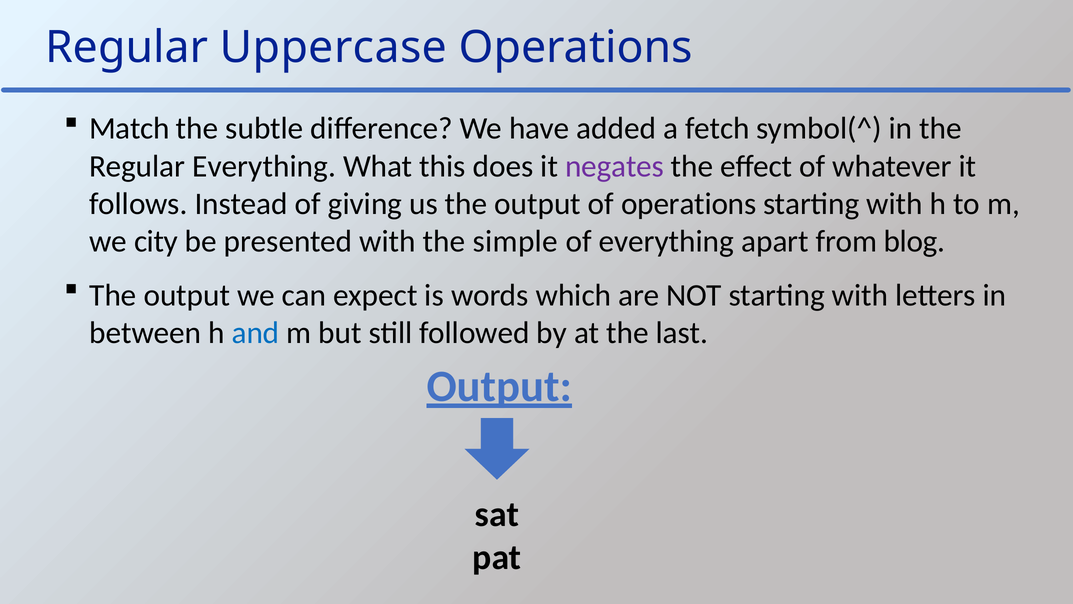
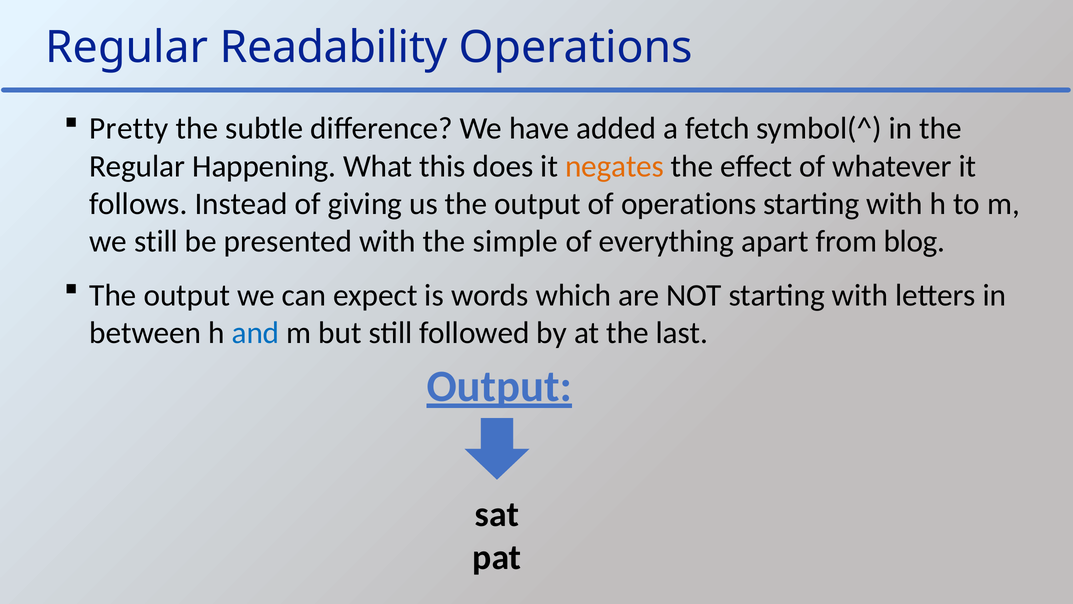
Uppercase: Uppercase -> Readability (334, 48)
Match: Match -> Pretty (129, 129)
Regular Everything: Everything -> Happening (264, 166)
negates colour: purple -> orange (615, 166)
we city: city -> still (156, 241)
